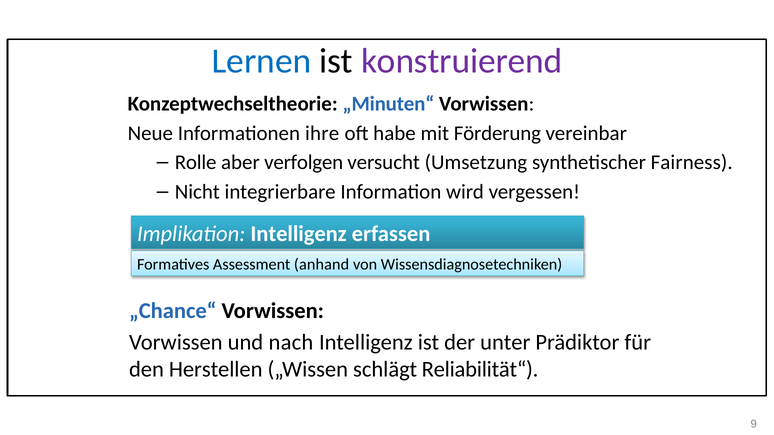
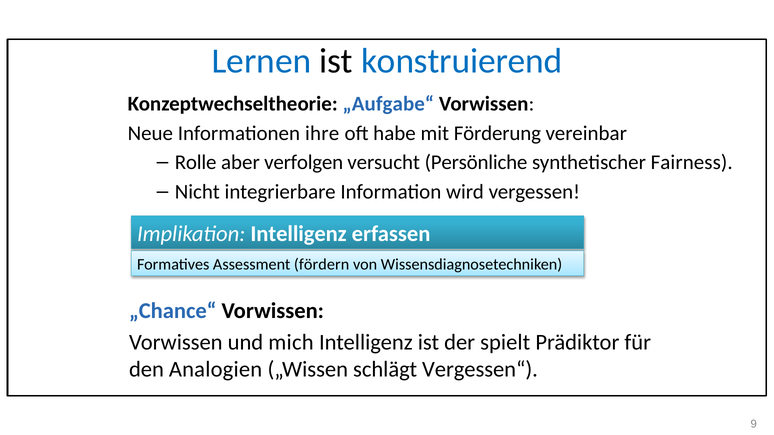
konstruierend colour: purple -> blue (462, 61)
„Minuten“: „Minuten“ -> „Aufgabe“ (388, 104)
Umsetzung: Umsetzung -> Persönliche (476, 163)
anhand: anhand -> fördern (322, 265)
nach: nach -> mich (291, 343)
unter: unter -> spielt (505, 343)
Herstellen: Herstellen -> Analogien (216, 370)
Reliabilität“: Reliabilität“ -> Vergessen“ (480, 370)
